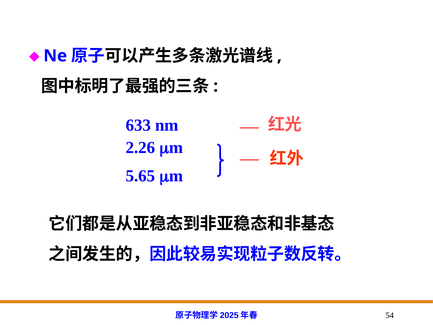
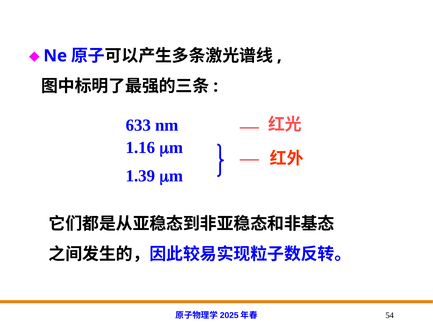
2.26: 2.26 -> 1.16 (140, 148)
5.65: 5.65 -> 1.39 (140, 176)
